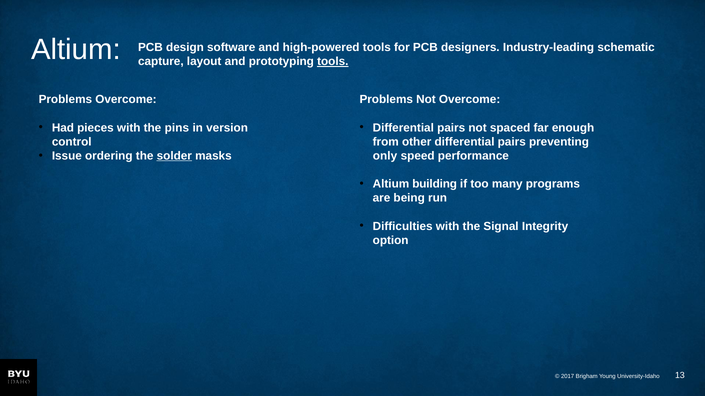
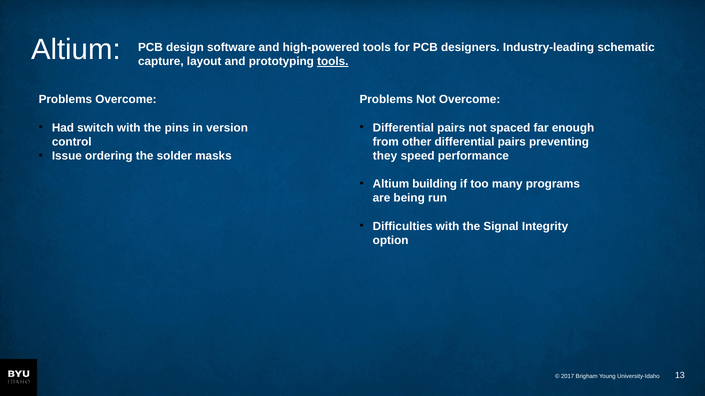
pieces: pieces -> switch (95, 128)
solder underline: present -> none (174, 156)
only: only -> they (385, 156)
